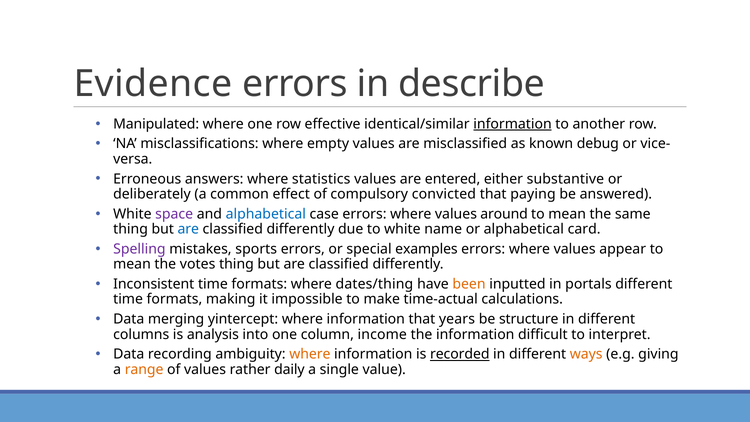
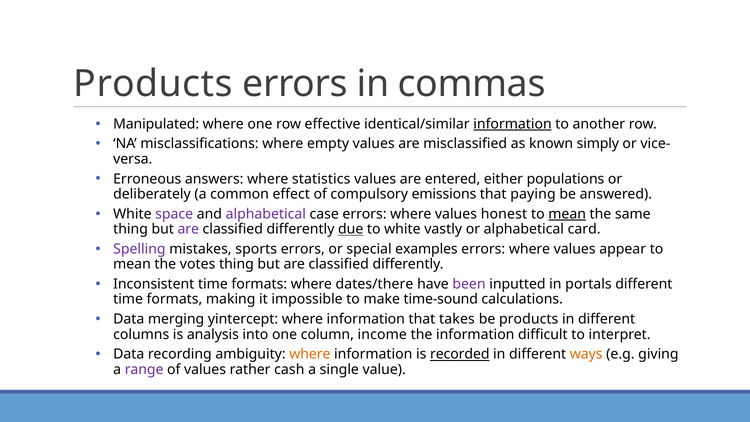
Evidence: Evidence -> Products (153, 84)
describe: describe -> commas (472, 84)
debug: debug -> simply (598, 144)
substantive: substantive -> populations (566, 179)
convicted: convicted -> emissions (444, 194)
alphabetical colour: blue -> purple (266, 214)
around: around -> honest (504, 214)
mean underline: none -> present (567, 214)
are colour: blue -> purple (188, 229)
due underline: none -> present (351, 229)
name: name -> vastly (443, 229)
dates/thing: dates/thing -> dates/there (374, 284)
been colour: orange -> purple (469, 284)
time-actual: time-actual -> time-sound (441, 299)
years: years -> takes (457, 319)
be structure: structure -> products (529, 319)
range colour: orange -> purple (144, 369)
daily: daily -> cash (289, 369)
